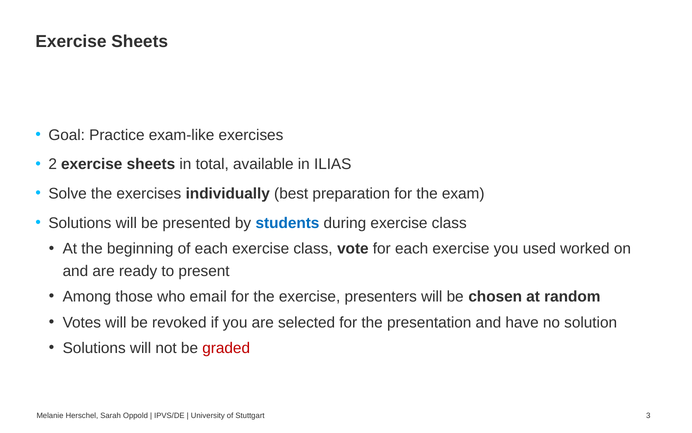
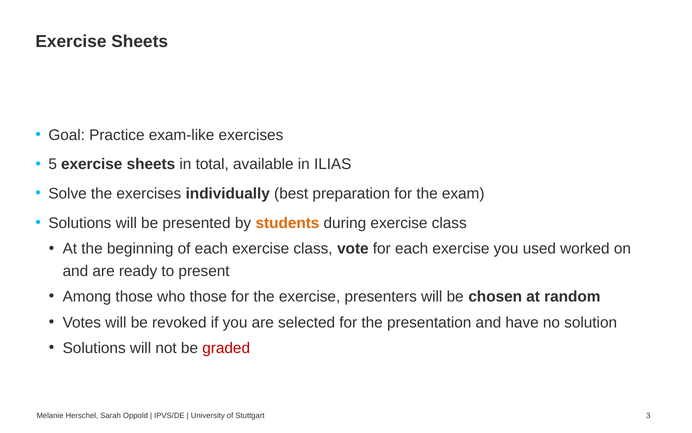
2: 2 -> 5 (53, 164)
students colour: blue -> orange (287, 223)
who email: email -> those (208, 296)
